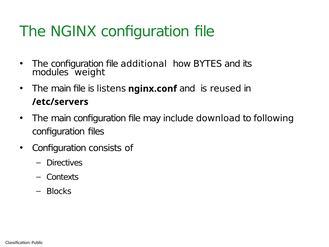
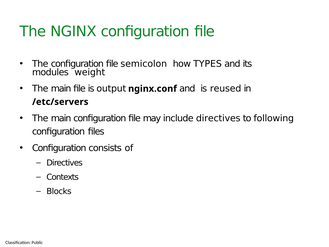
additional: additional -> semicolon (144, 64)
BYTES: BYTES -> TYPES (208, 64)
listens: listens -> output (111, 89)
include download: download -> directives (218, 118)
